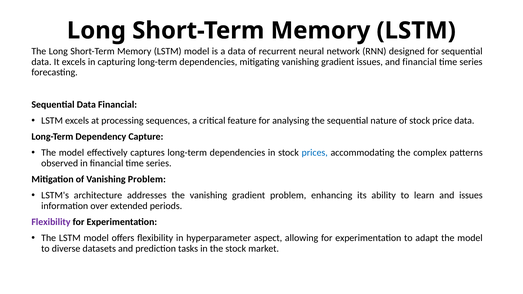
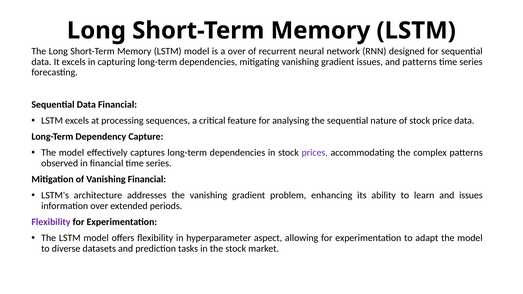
a data: data -> over (237, 51)
and financial: financial -> patterns (420, 62)
prices colour: blue -> purple (315, 153)
Vanishing Problem: Problem -> Financial (147, 179)
